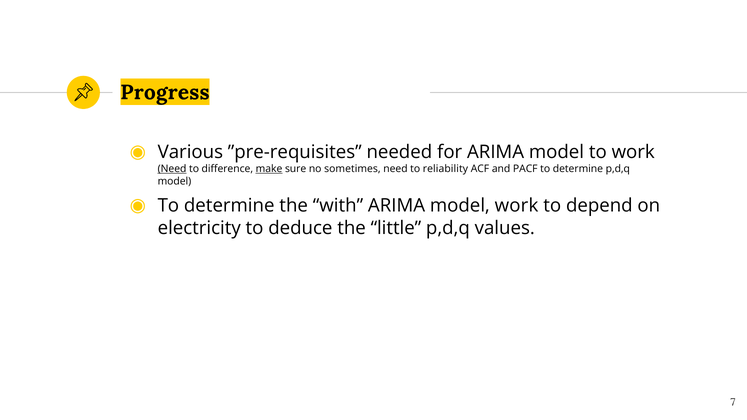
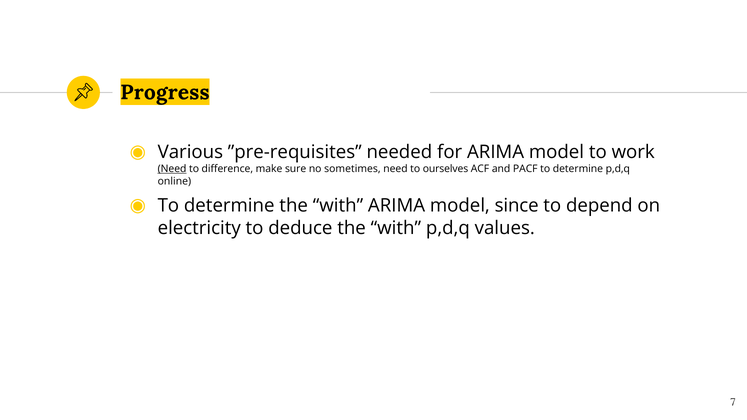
make underline: present -> none (269, 169)
reliability: reliability -> ourselves (446, 169)
model: model -> online (174, 181)
model work: work -> since (517, 206)
deduce the little: little -> with (396, 228)
